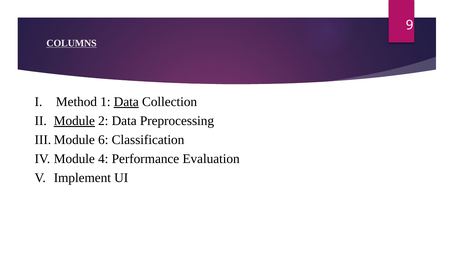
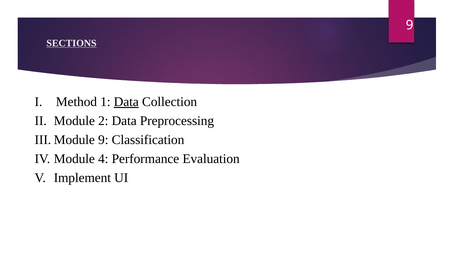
COLUMNS: COLUMNS -> SECTIONS (72, 43)
Module underline: present -> none (74, 121)
6: 6 -> 9 (103, 140)
